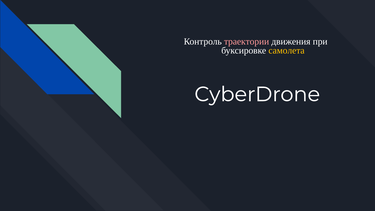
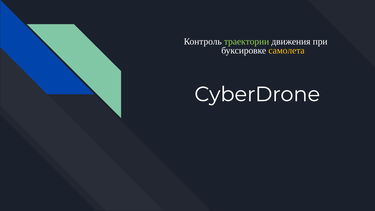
траектории colour: pink -> light green (247, 41)
